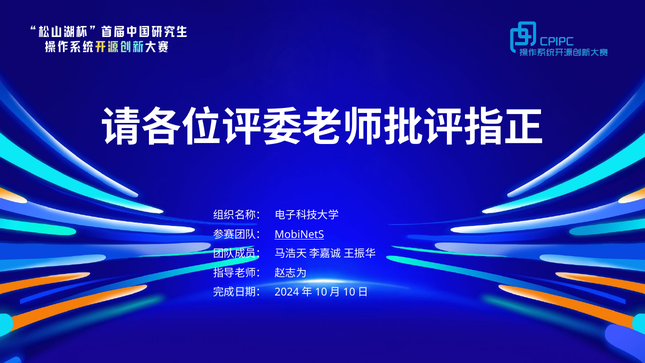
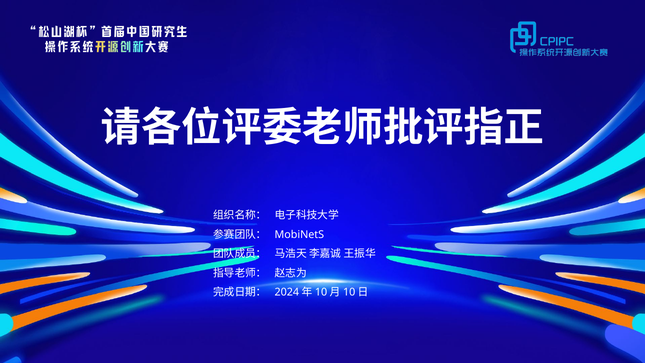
MobiNetS underline: present -> none (299, 234)
